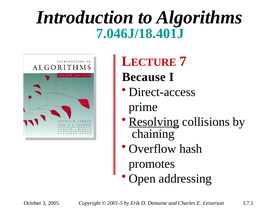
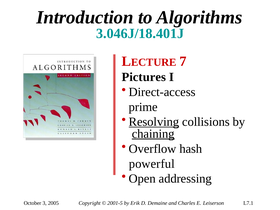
7.046J/18.401J: 7.046J/18.401J -> 3.046J/18.401J (140, 33)
Because: Because -> Pictures (144, 77)
chaining underline: none -> present (153, 134)
promotes: promotes -> powerful (152, 164)
